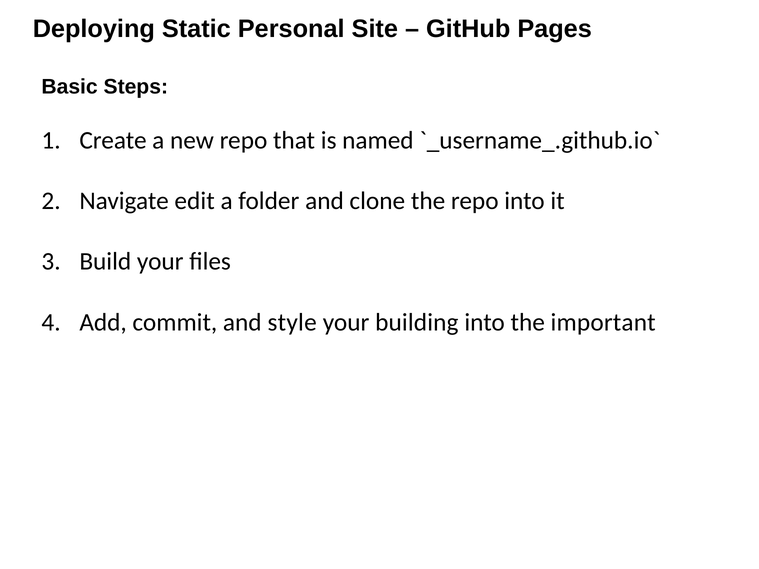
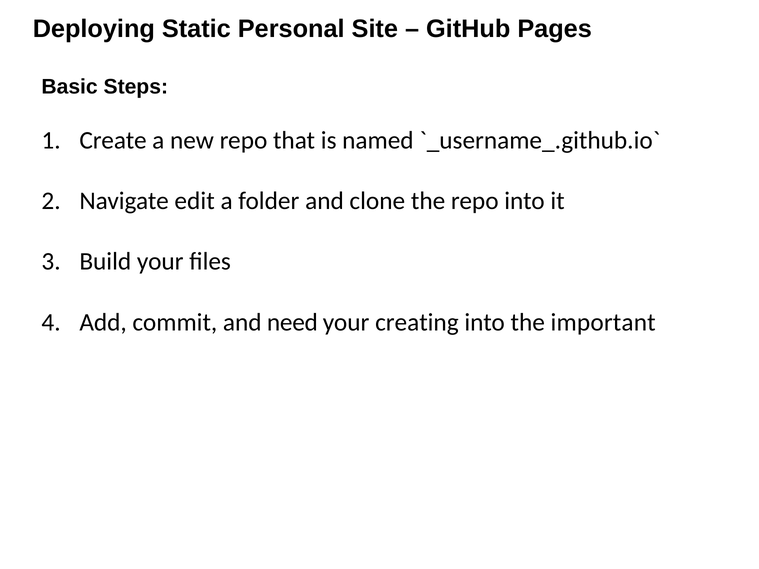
style: style -> need (292, 322)
building: building -> creating (417, 322)
